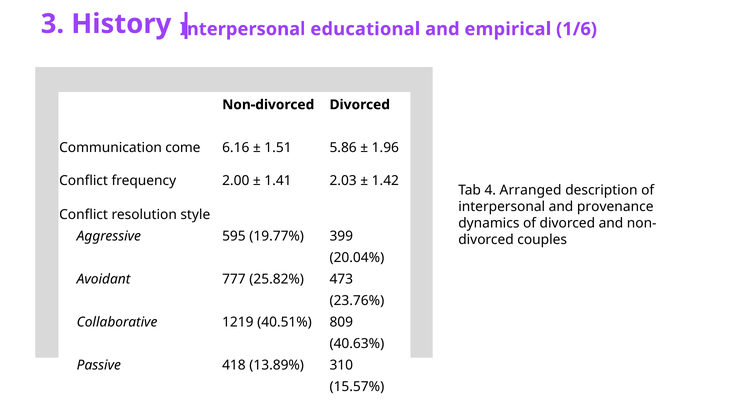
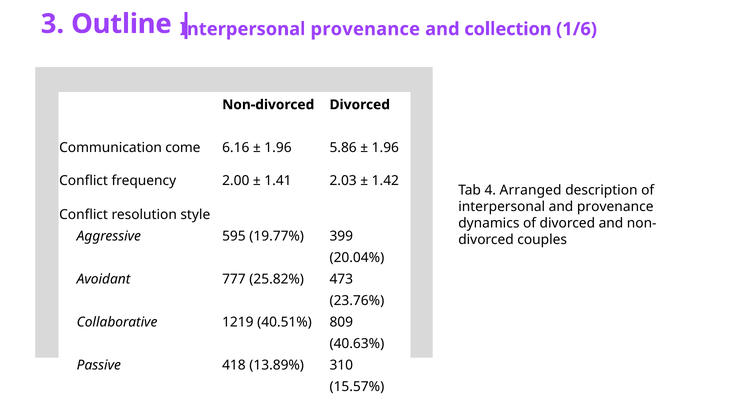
History: History -> Outline (121, 24)
educational: educational -> provenance (365, 29)
empirical: empirical -> collection (508, 29)
1.51: 1.51 -> 1.96 (278, 148)
